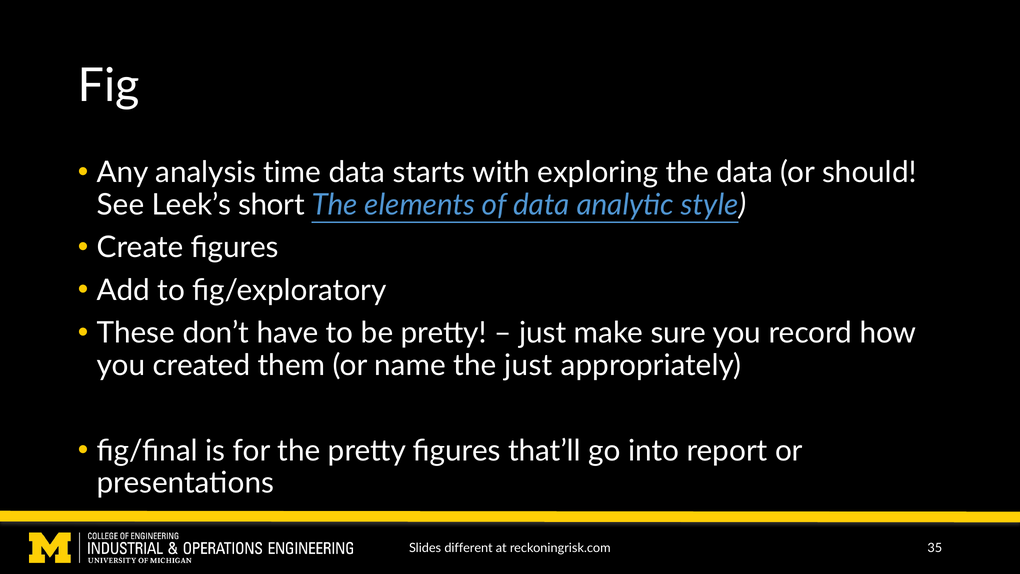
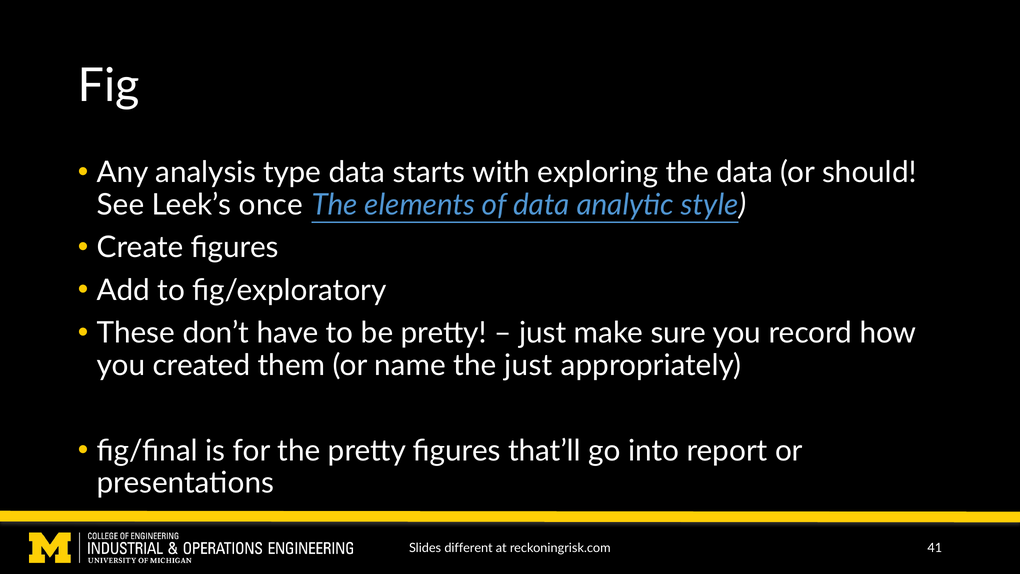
time: time -> type (292, 172)
short: short -> once (271, 205)
35: 35 -> 41 (935, 548)
